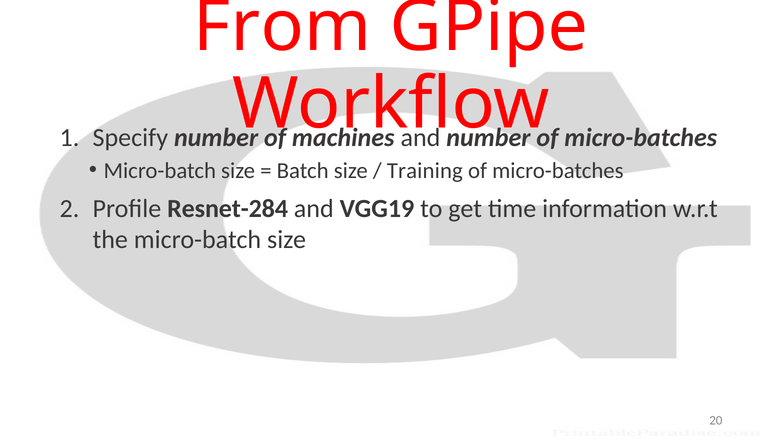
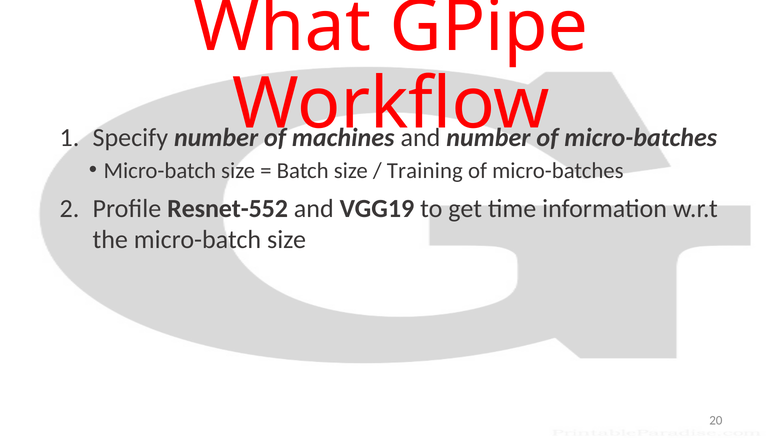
From: From -> What (282, 27)
Resnet-284: Resnet-284 -> Resnet-552 (228, 208)
